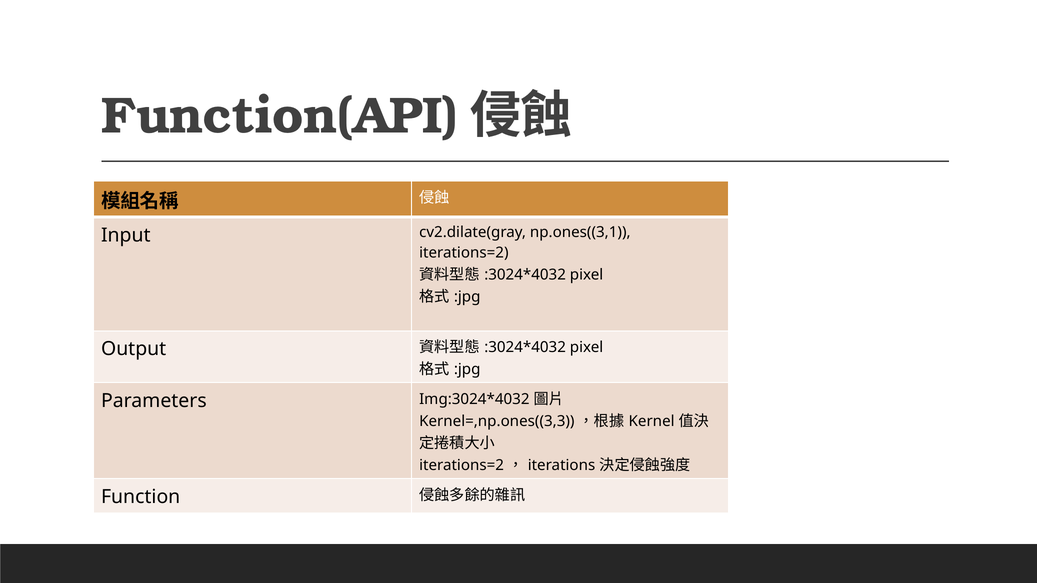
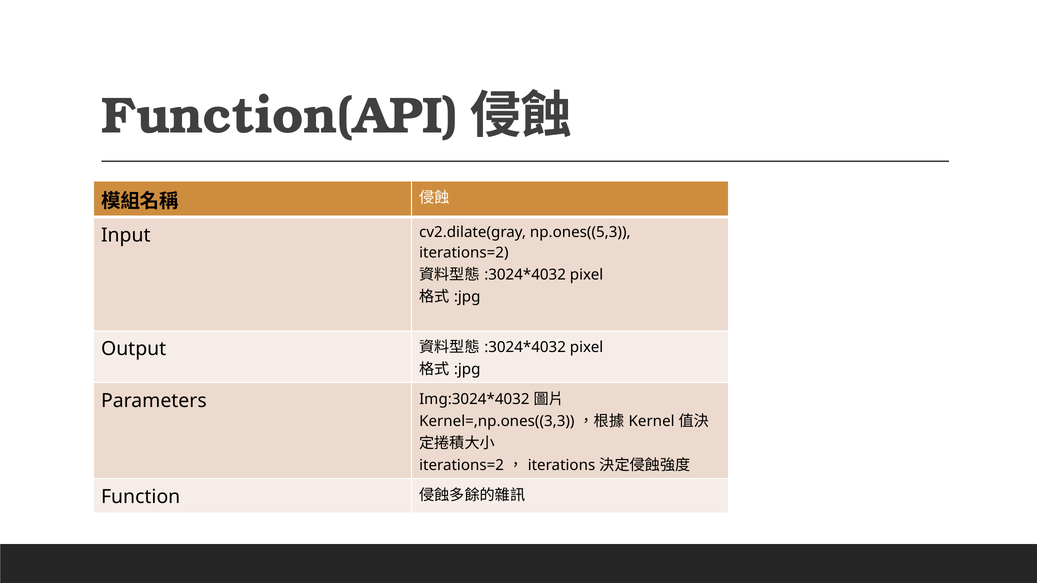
np.ones((3,1: np.ones((3,1 -> np.ones((5,3 (580, 232)
